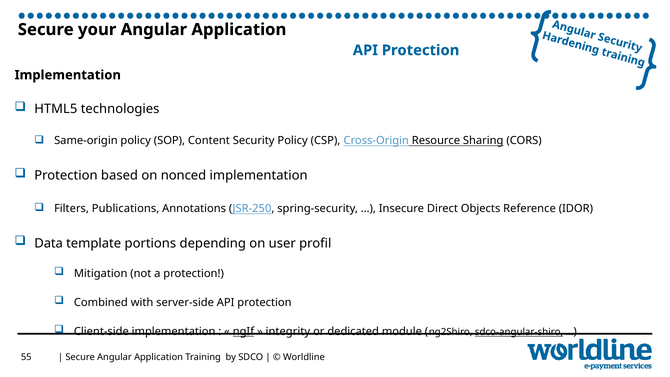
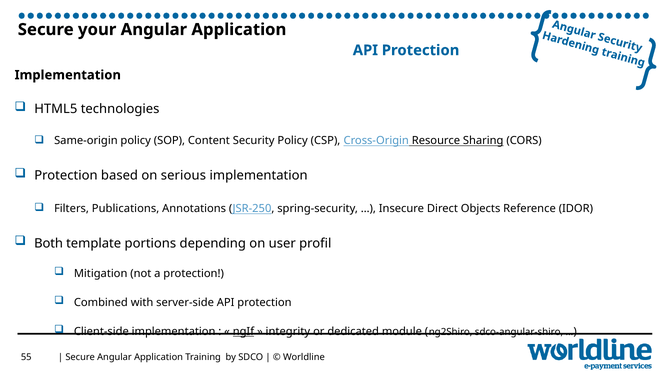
nonced: nonced -> serious (183, 175)
Data: Data -> Both (49, 243)
sdco-angular-shiro underline: present -> none (519, 332)
